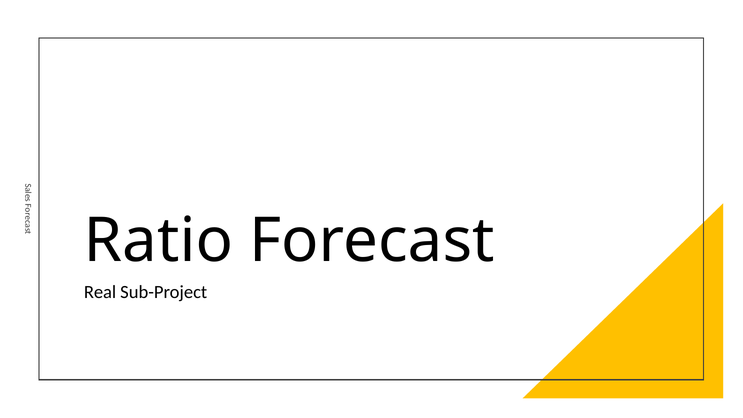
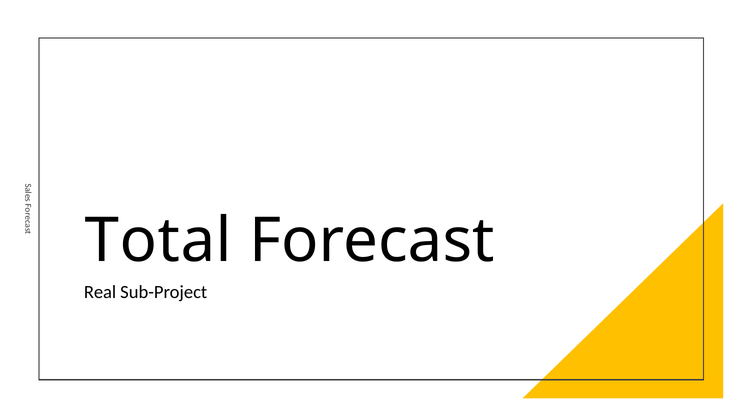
Ratio: Ratio -> Total (158, 241)
